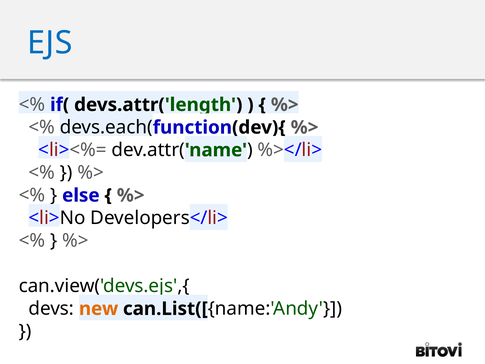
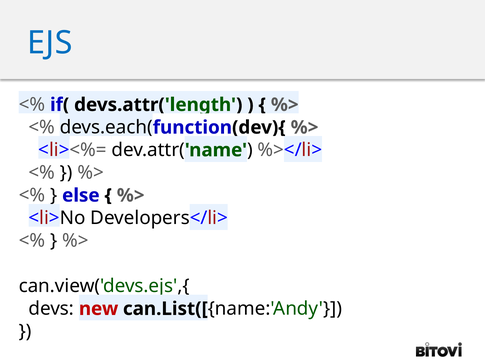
new colour: orange -> red (99, 309)
